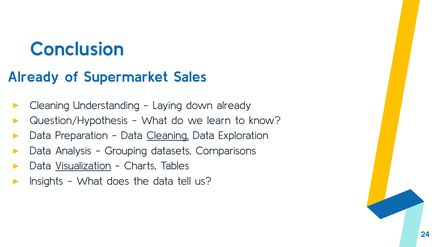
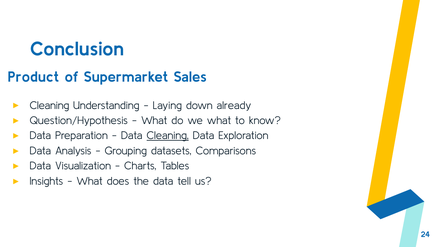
Already: Already -> Product (33, 77)
we learn: learn -> what (219, 121)
Visualization underline: present -> none (83, 166)
